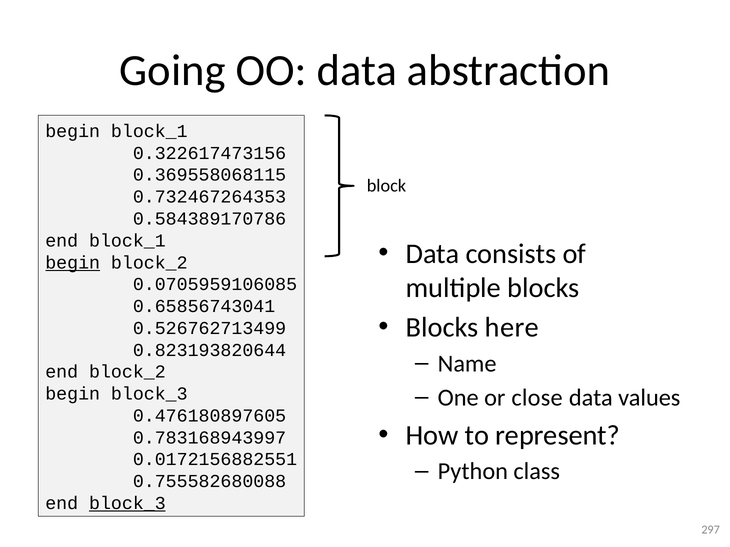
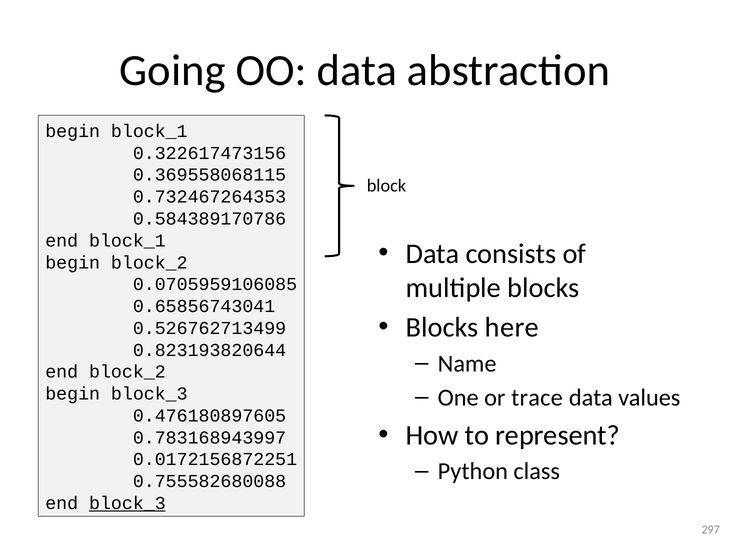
begin underline: present -> none (73, 263)
close: close -> trace (537, 398)
0.0172156882551: 0.0172156882551 -> 0.0172156872251 (215, 460)
